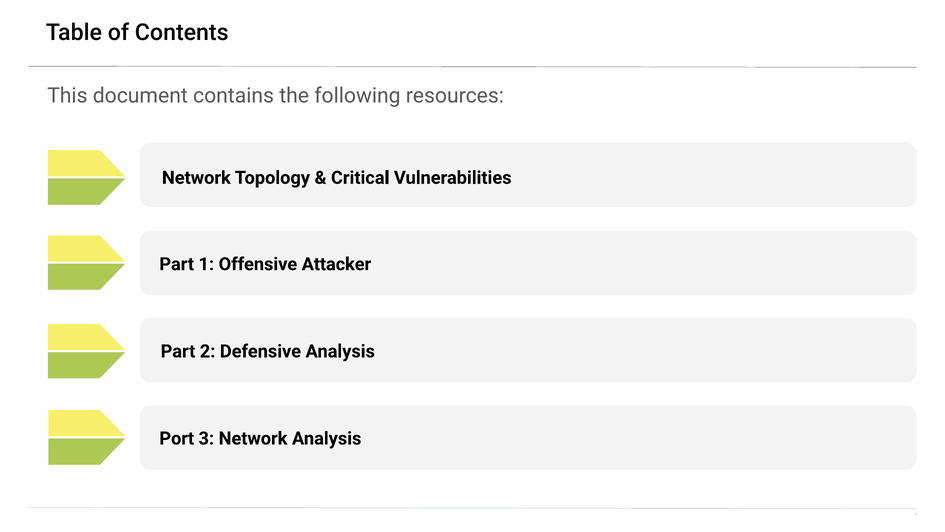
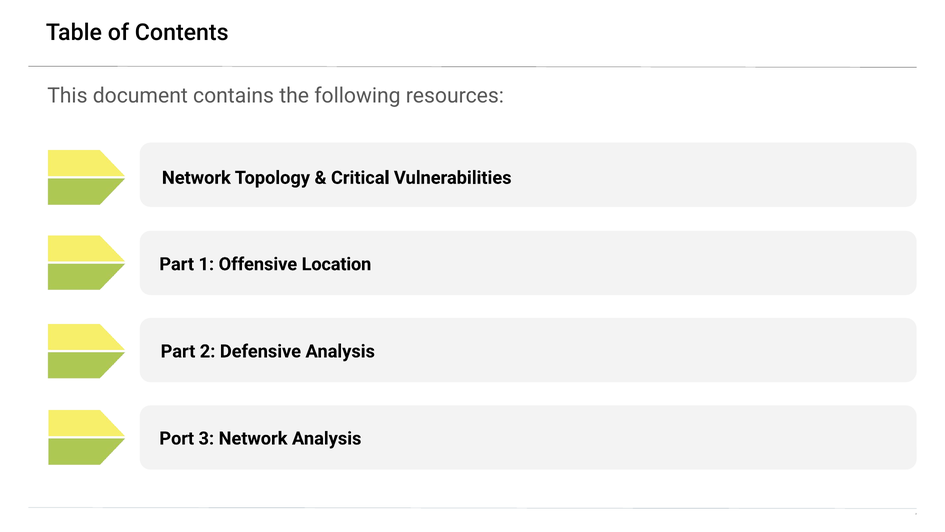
Attacker: Attacker -> Location (336, 264)
